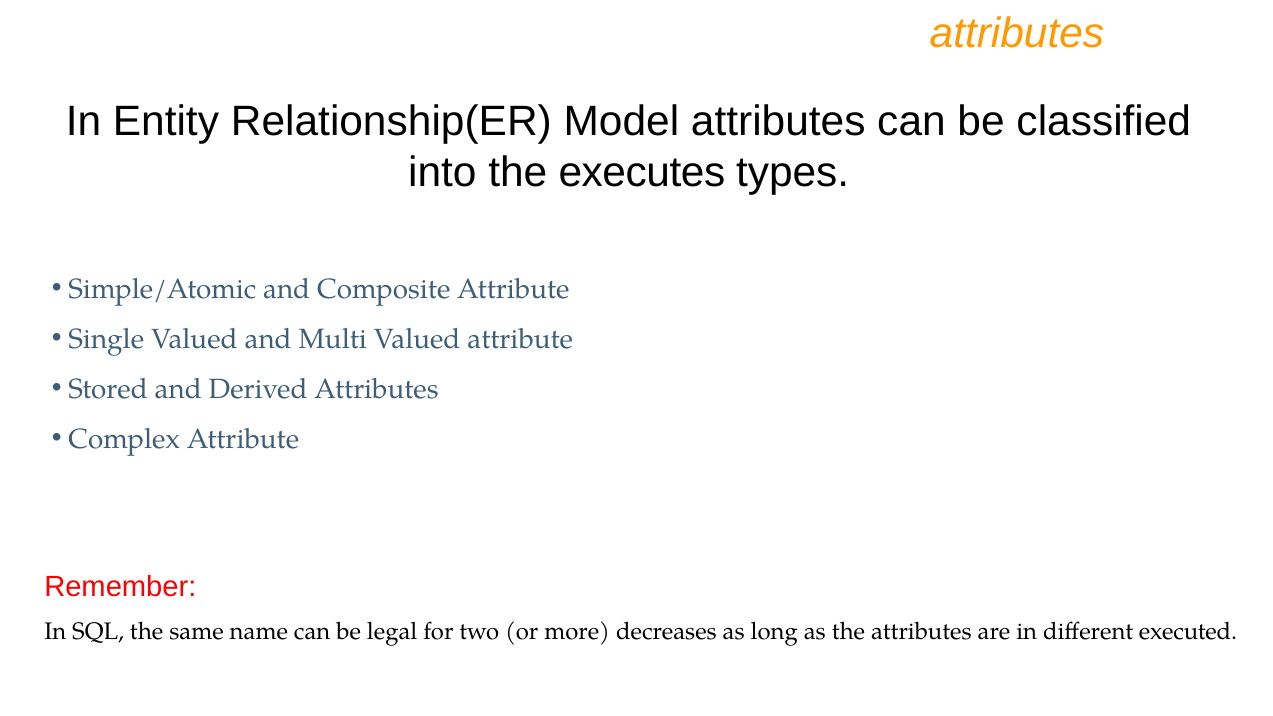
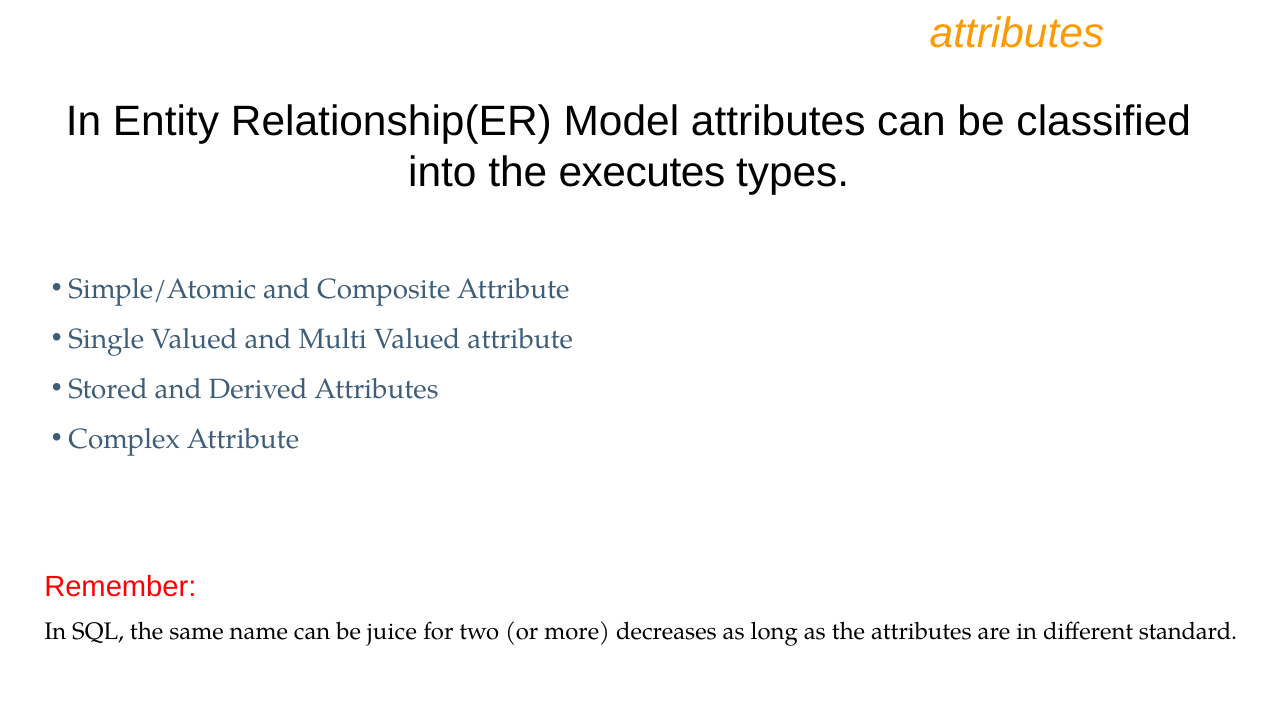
legal: legal -> juice (392, 631)
executed: executed -> standard (1188, 631)
